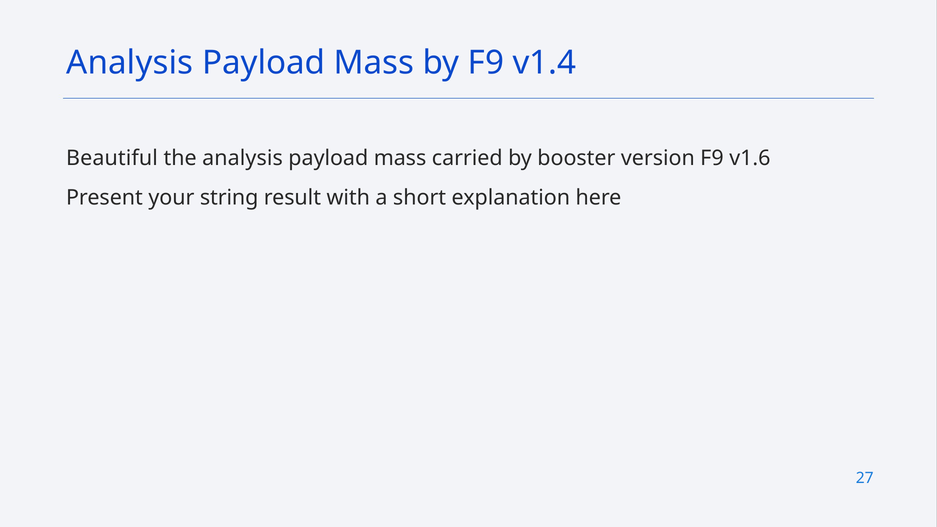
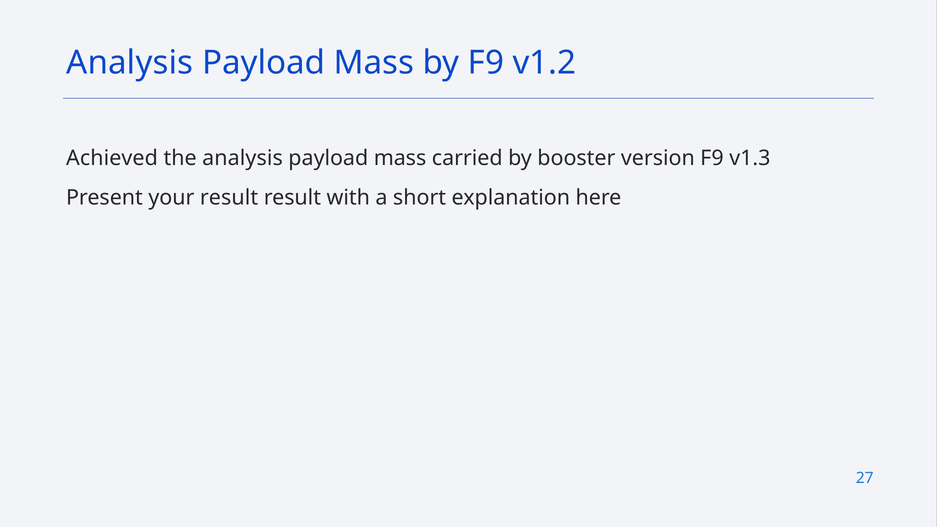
v1.4: v1.4 -> v1.2 (544, 63)
Beautiful: Beautiful -> Achieved (112, 158)
v1.6: v1.6 -> v1.3 (750, 158)
your string: string -> result (229, 198)
